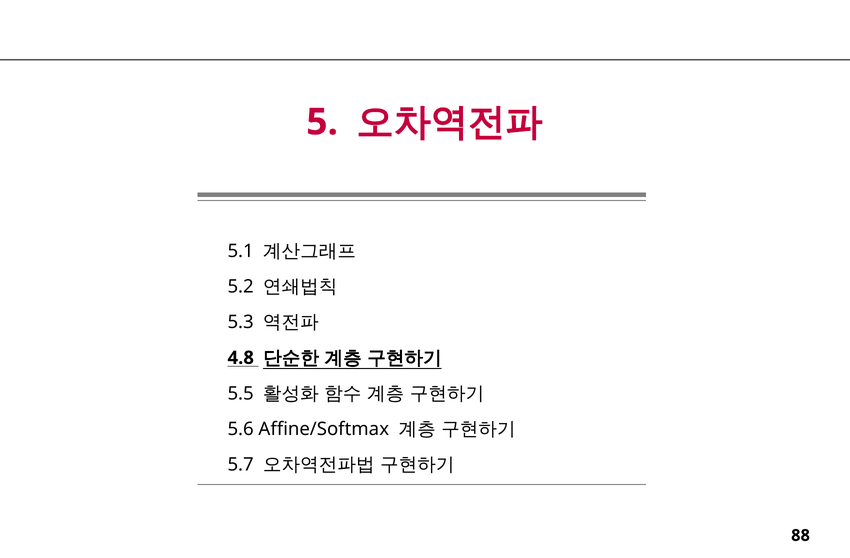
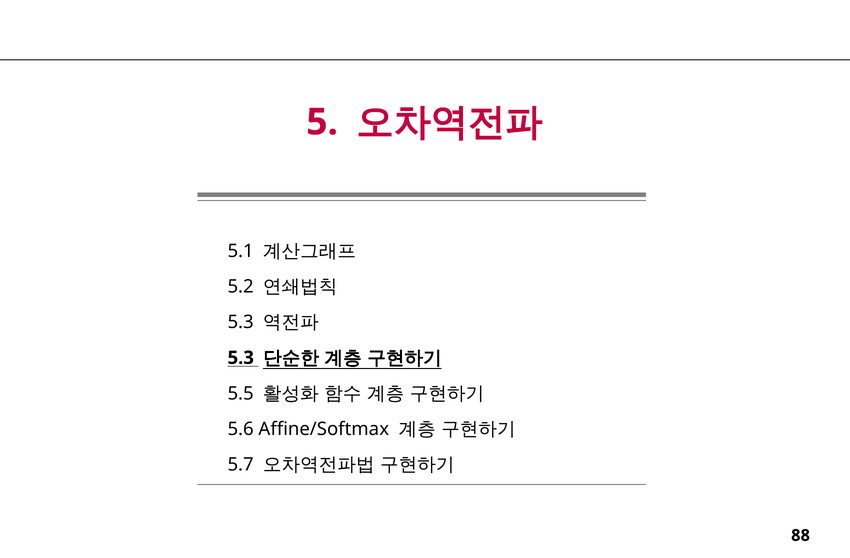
4.8: 4.8 -> 5.3 (241, 358)
